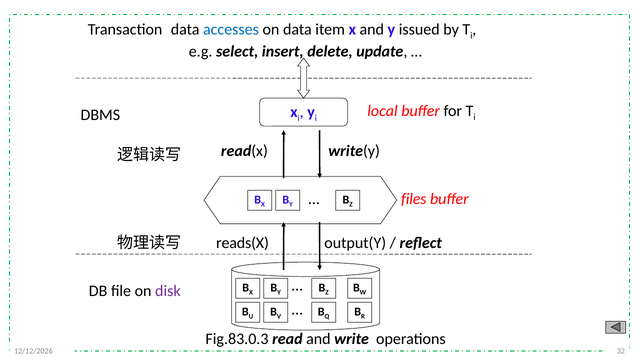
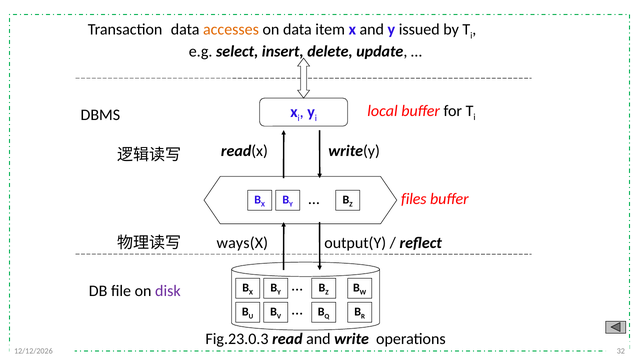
accesses colour: blue -> orange (231, 29)
reads(X: reads(X -> ways(X (242, 243)
Fig.83.0.3: Fig.83.0.3 -> Fig.23.0.3 (237, 339)
